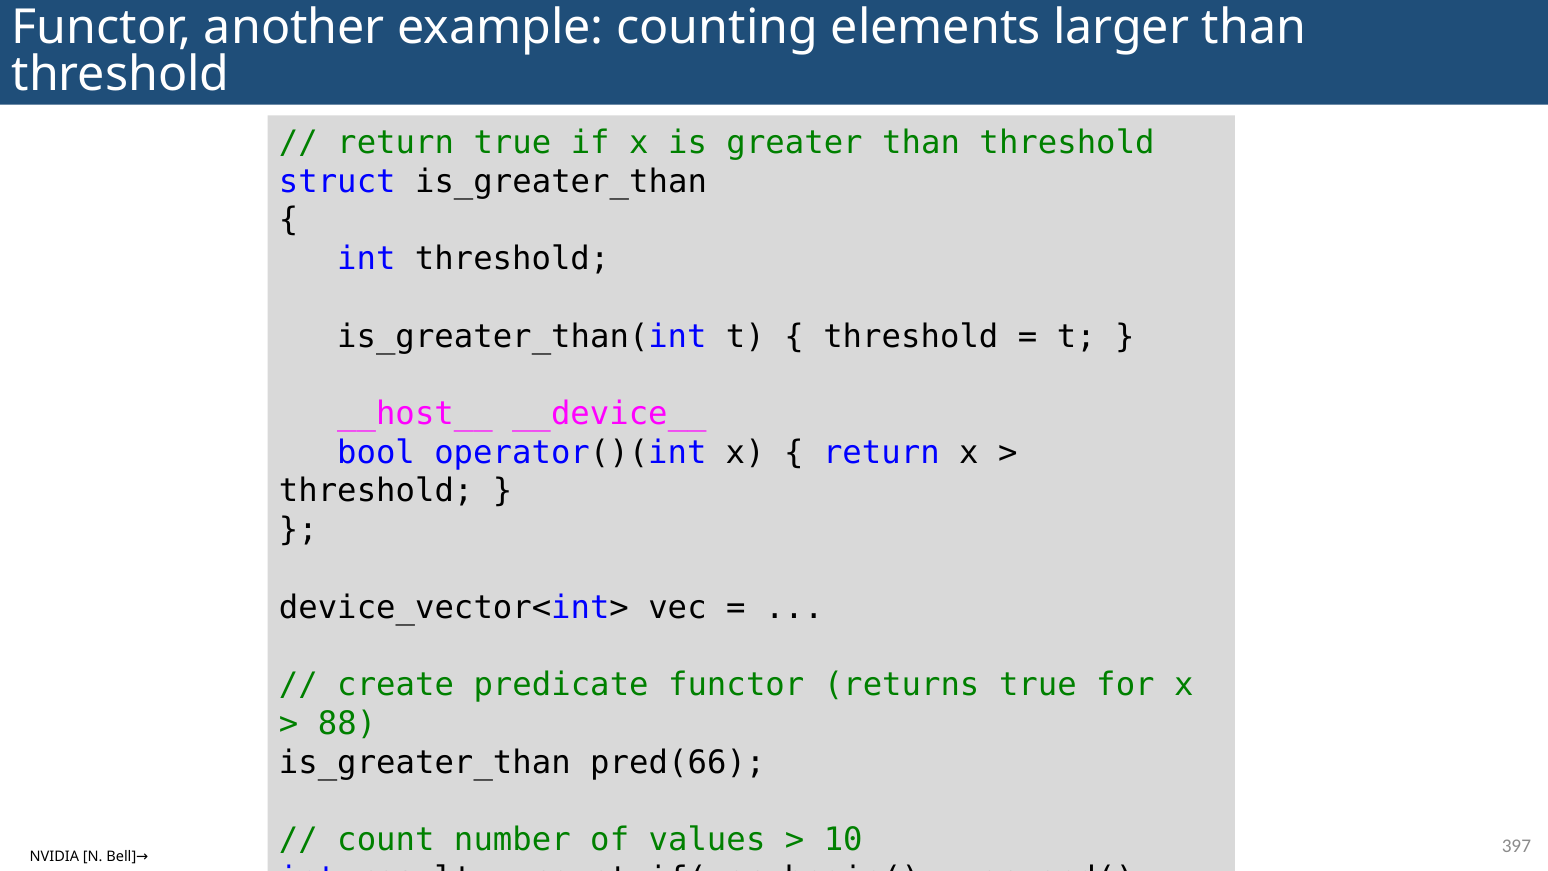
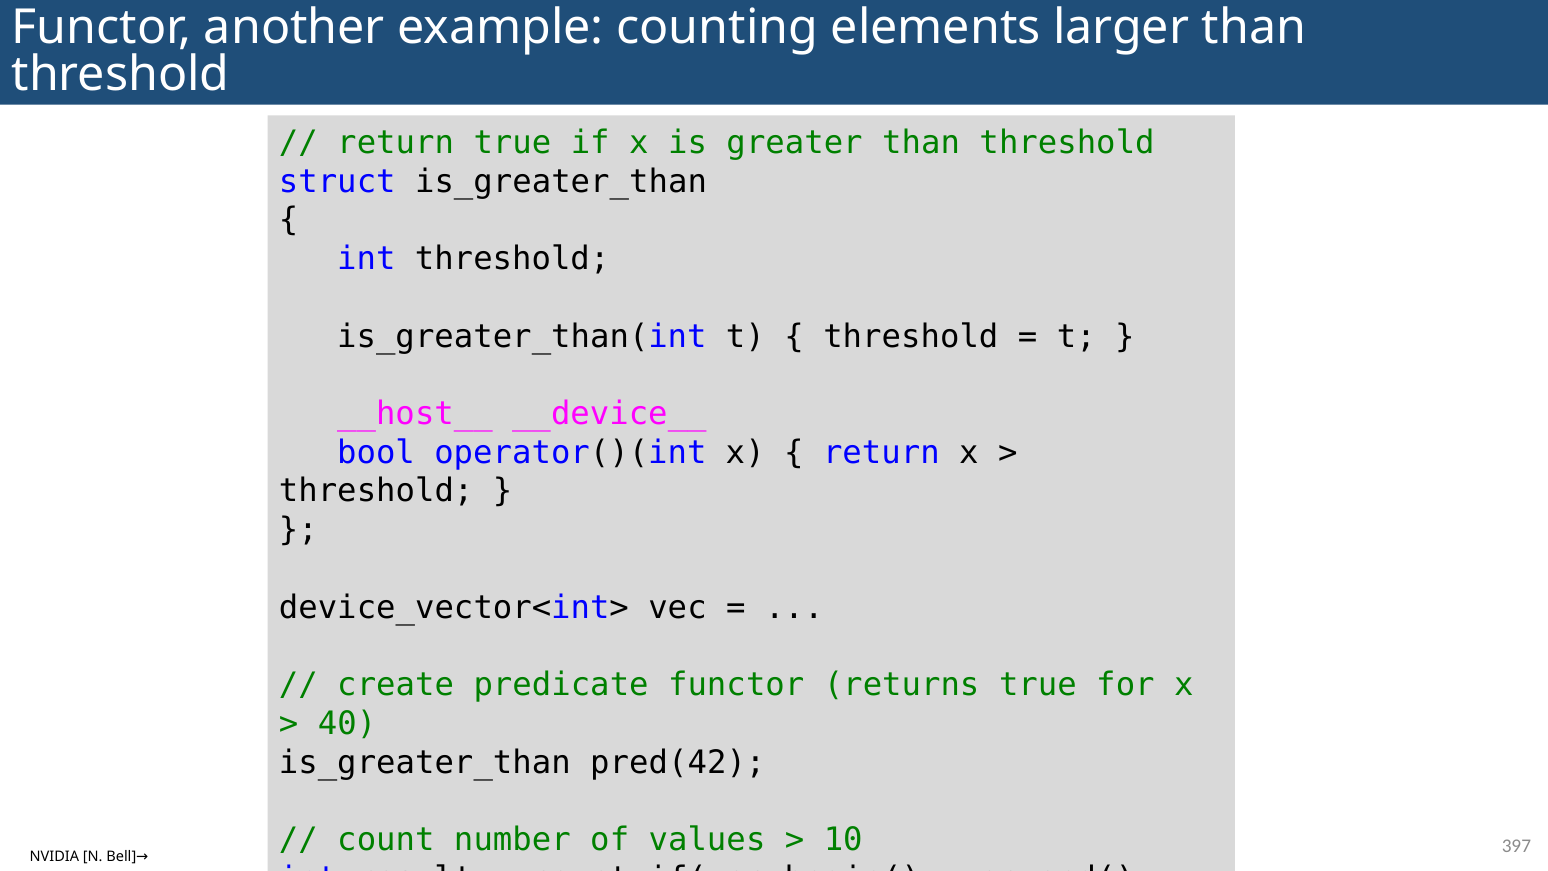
88: 88 -> 40 (347, 723)
pred(66: pred(66 -> pred(42 (678, 762)
